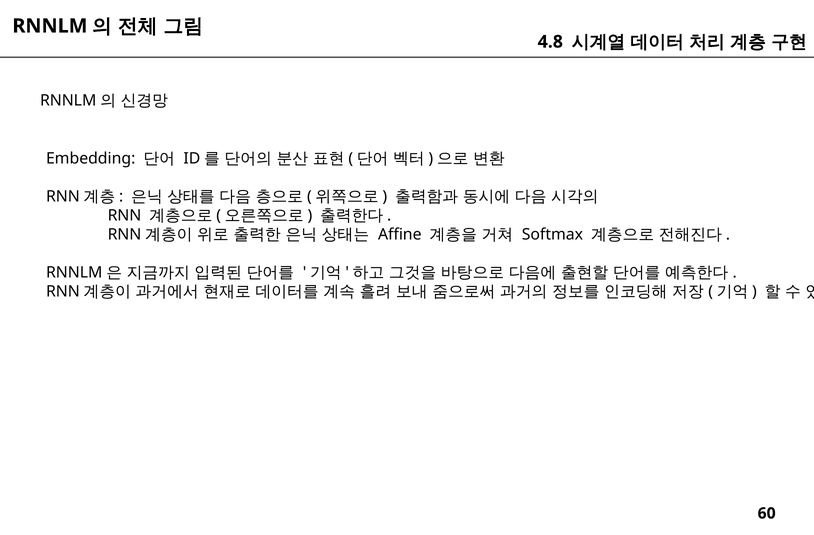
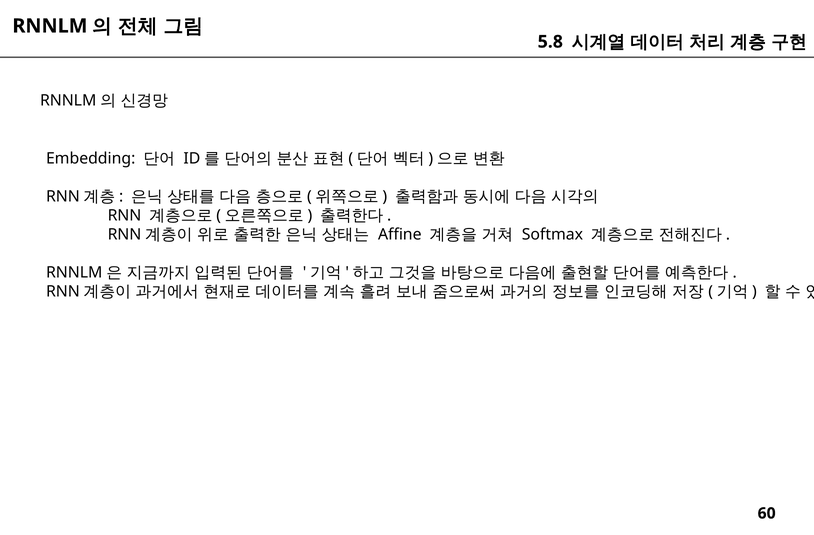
4.8: 4.8 -> 5.8 (550, 42)
